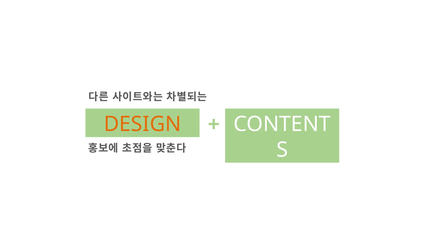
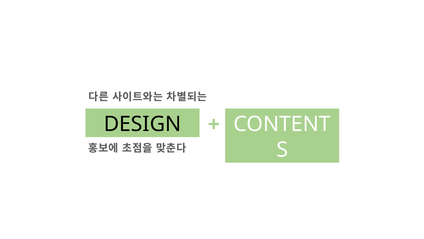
DESIGN colour: orange -> black (143, 124)
